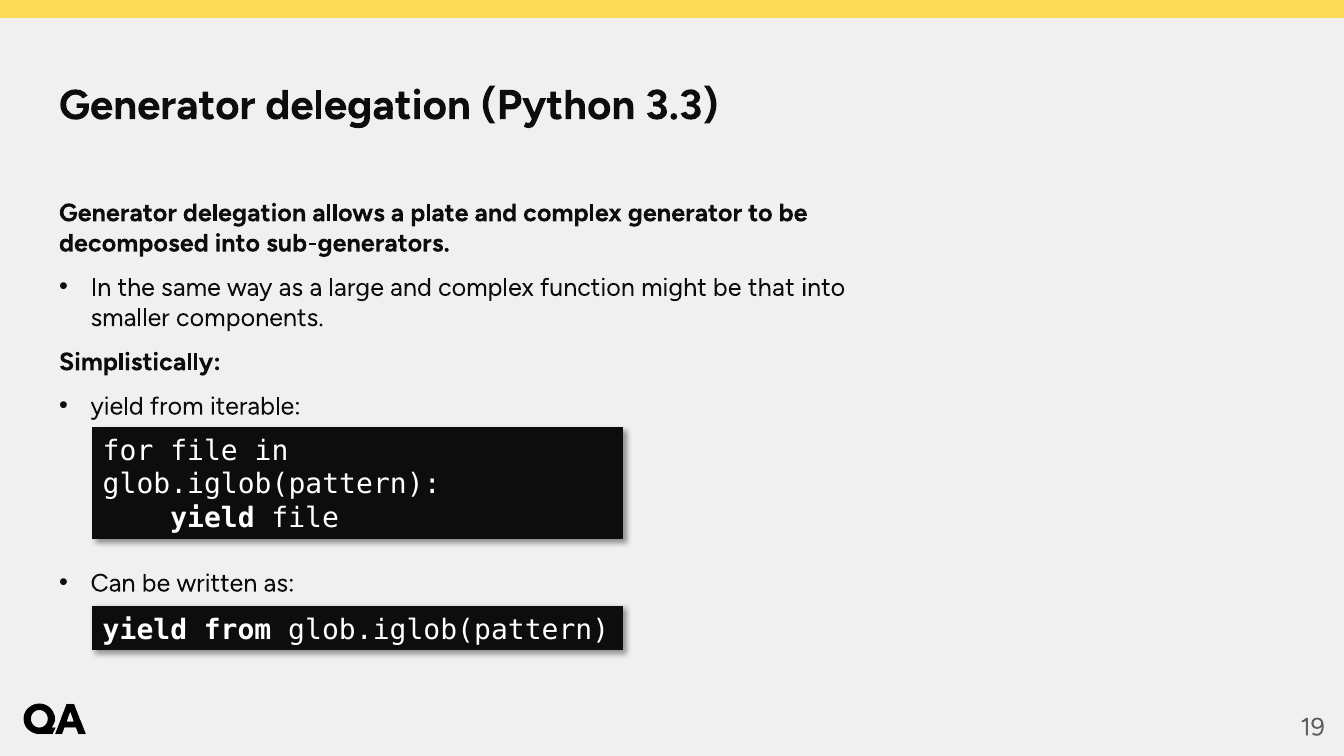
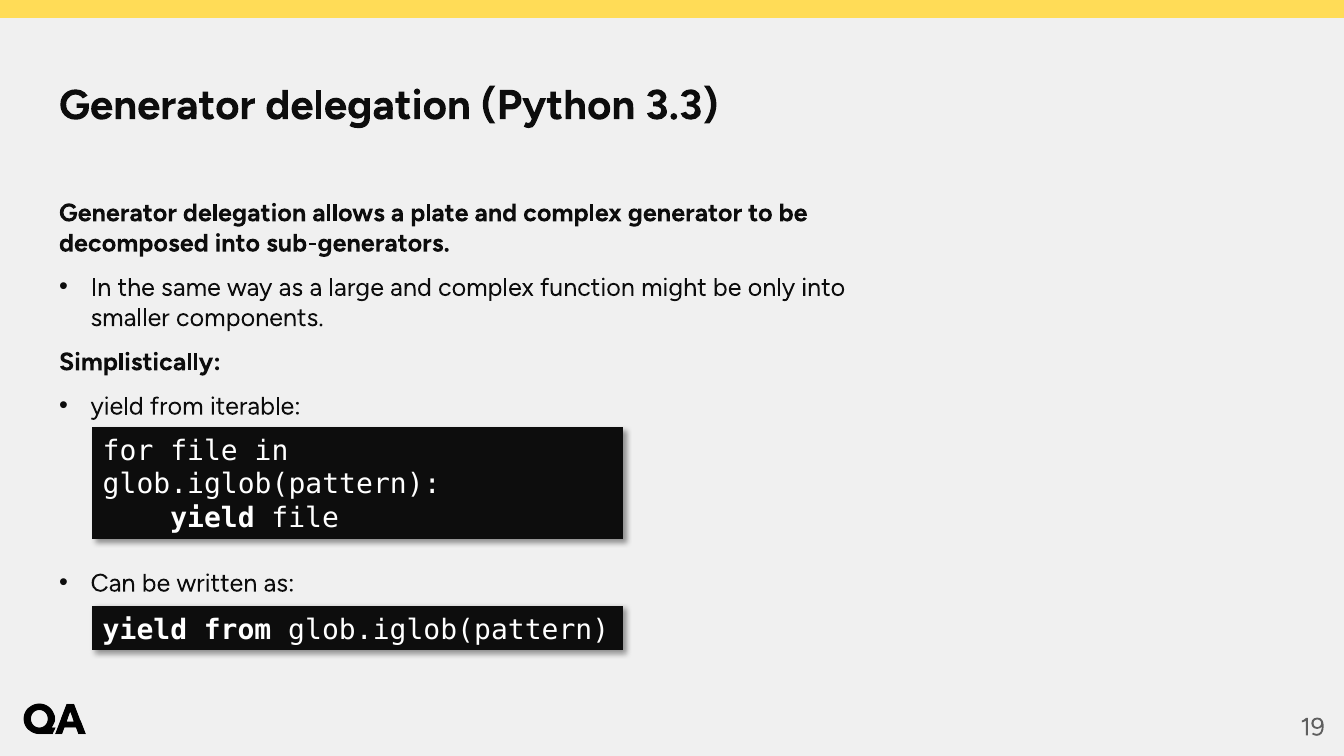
that: that -> only (771, 287)
